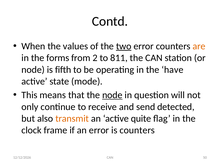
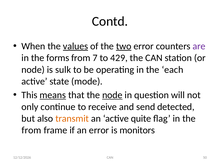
values underline: none -> present (76, 46)
are colour: orange -> purple (199, 46)
2: 2 -> 7 (95, 58)
811: 811 -> 429 (119, 58)
fifth: fifth -> sulk (63, 70)
have: have -> each (173, 70)
means underline: none -> present (53, 95)
clock: clock -> from (31, 130)
is counters: counters -> monitors (137, 130)
